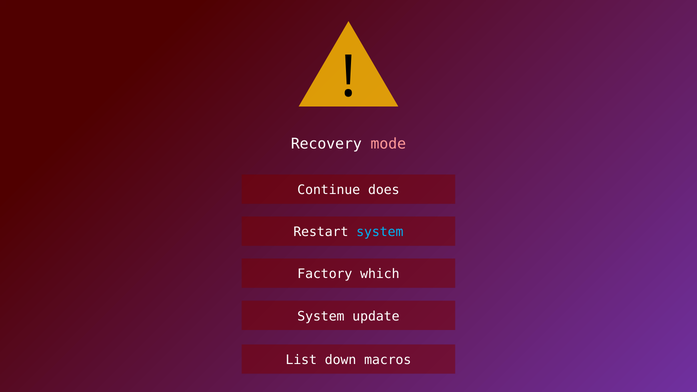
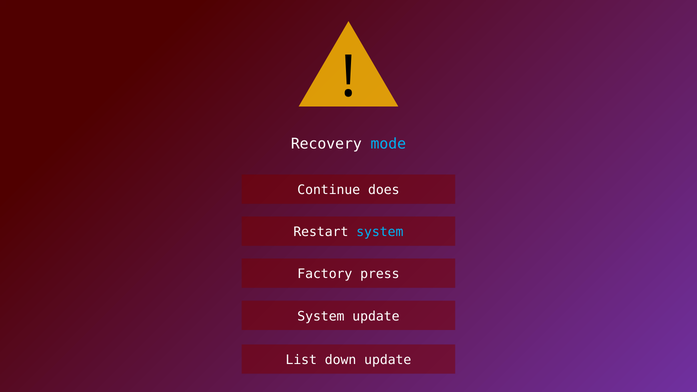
mode colour: pink -> light blue (388, 144)
which: which -> press (380, 274)
down macros: macros -> update (388, 360)
